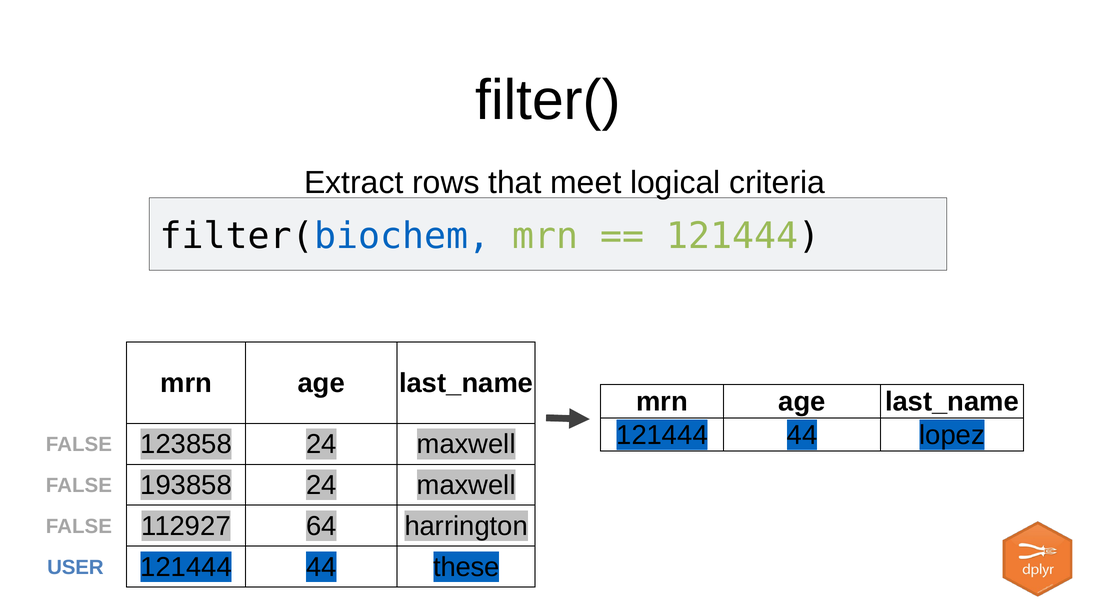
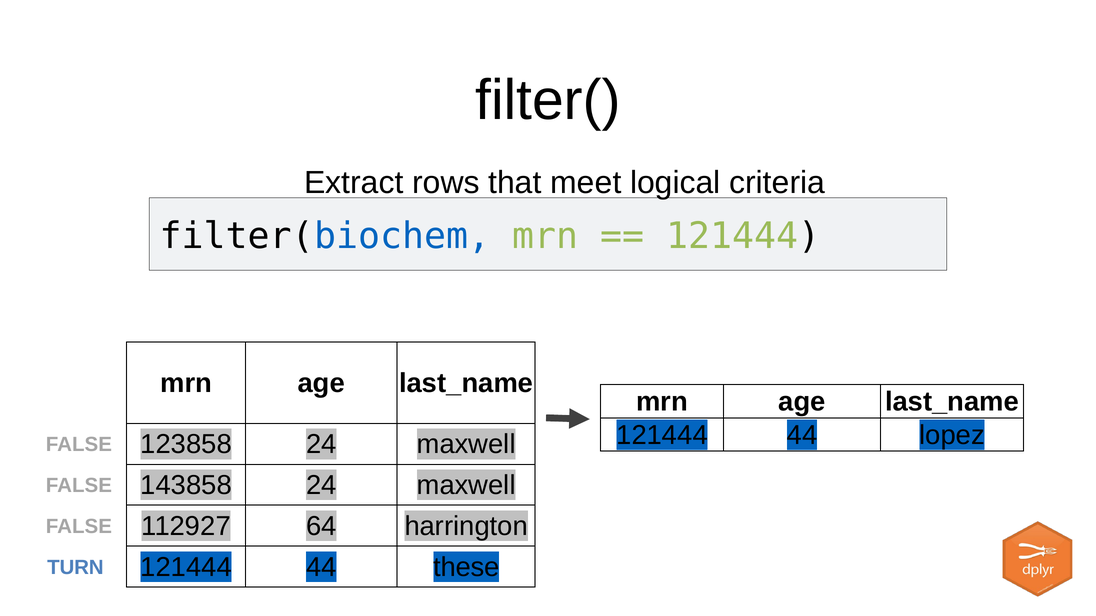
193858: 193858 -> 143858 (186, 486)
USER: USER -> TURN (75, 568)
